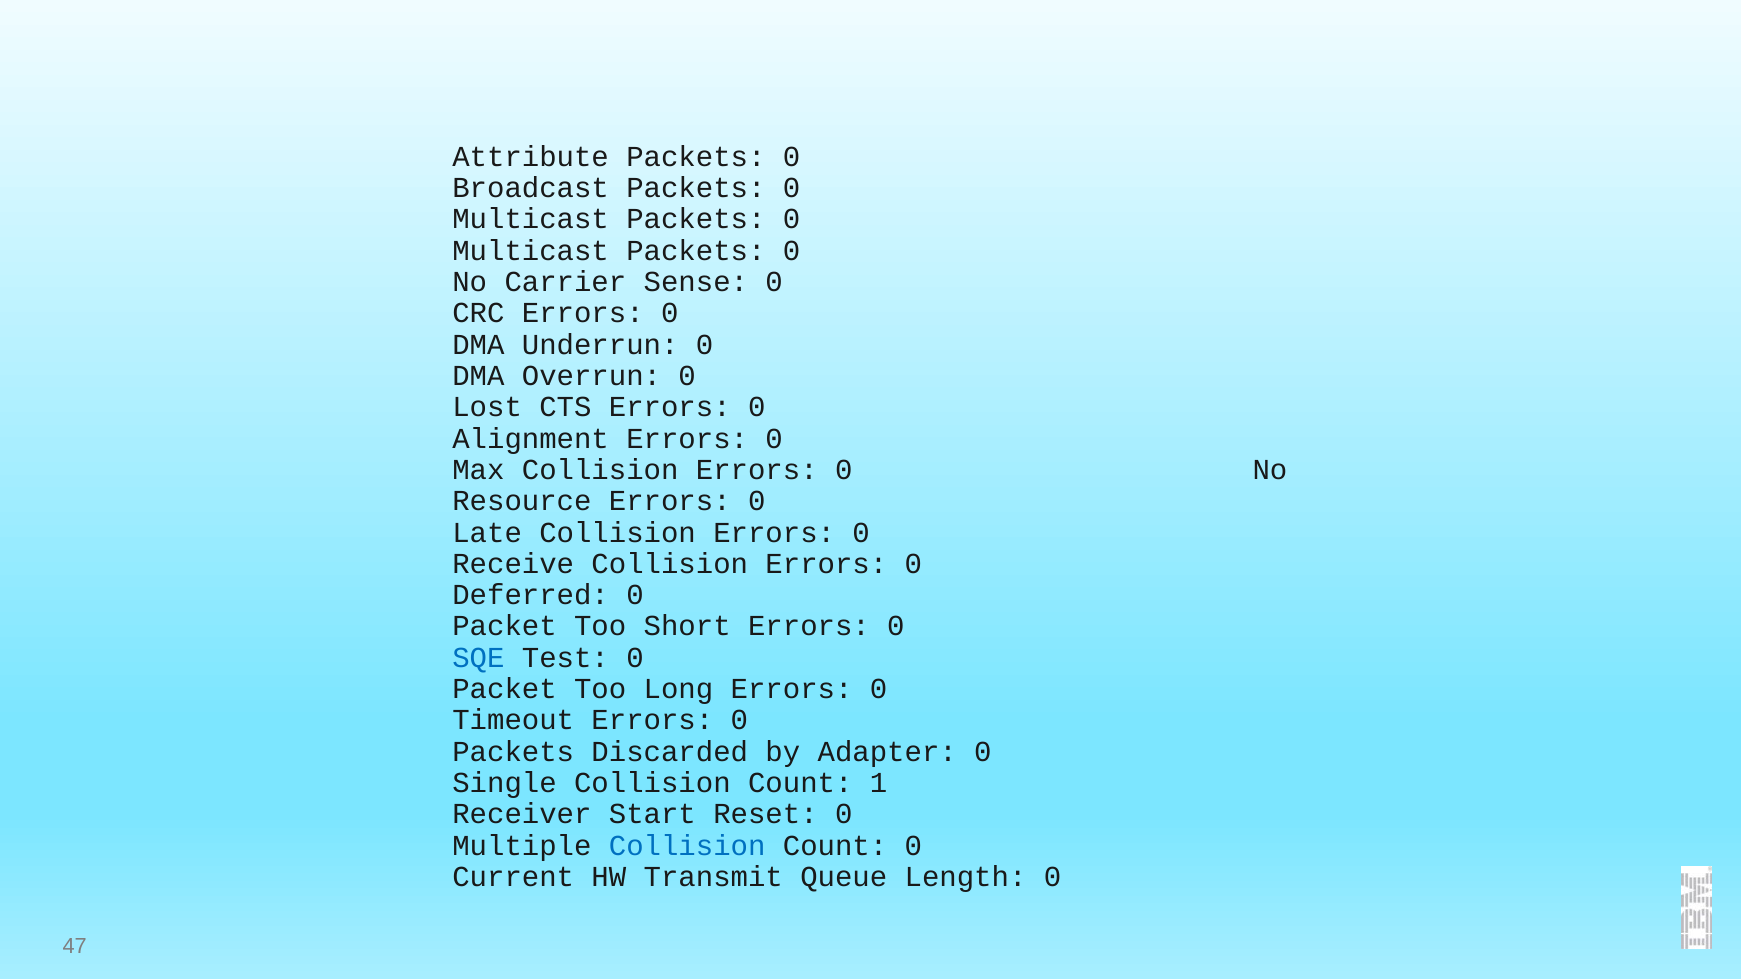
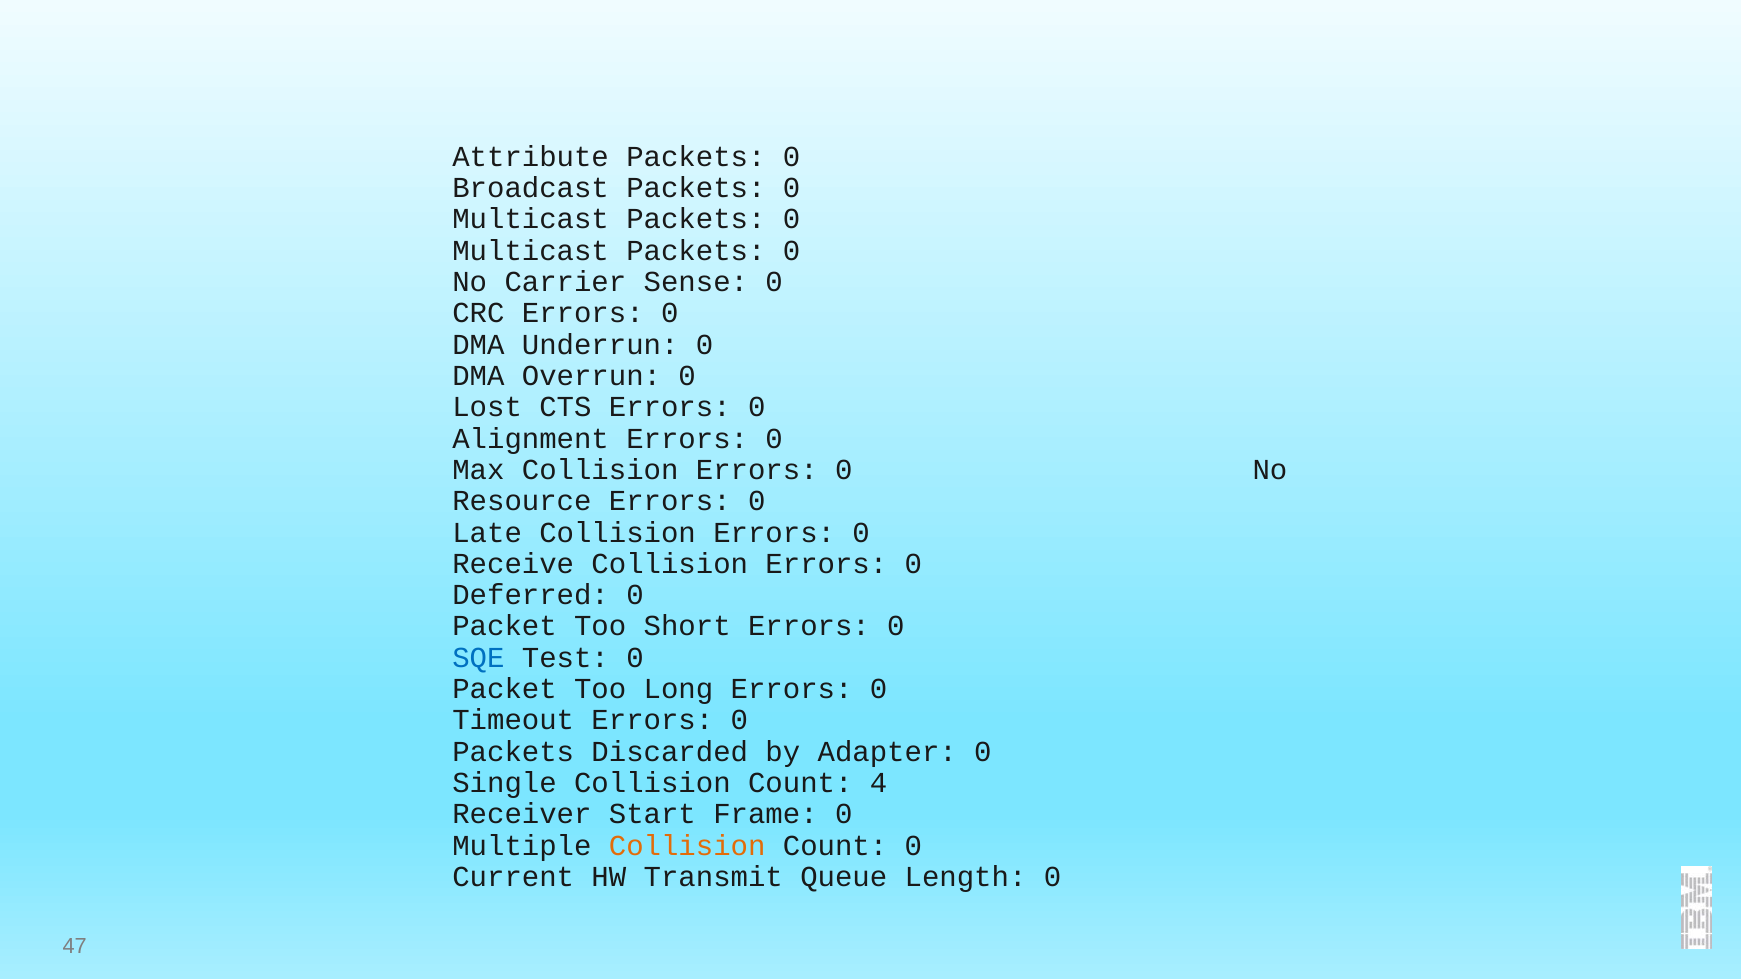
1: 1 -> 4 (879, 783)
Reset: Reset -> Frame (765, 815)
Collision colour: blue -> orange (687, 846)
